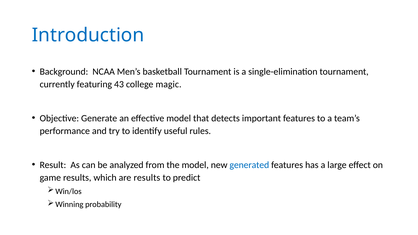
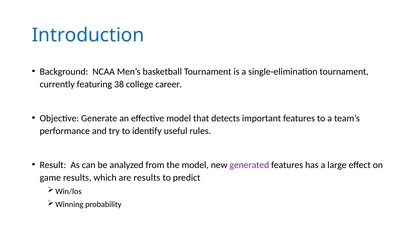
43: 43 -> 38 (119, 84)
magic: magic -> career (169, 84)
generated colour: blue -> purple (249, 165)
